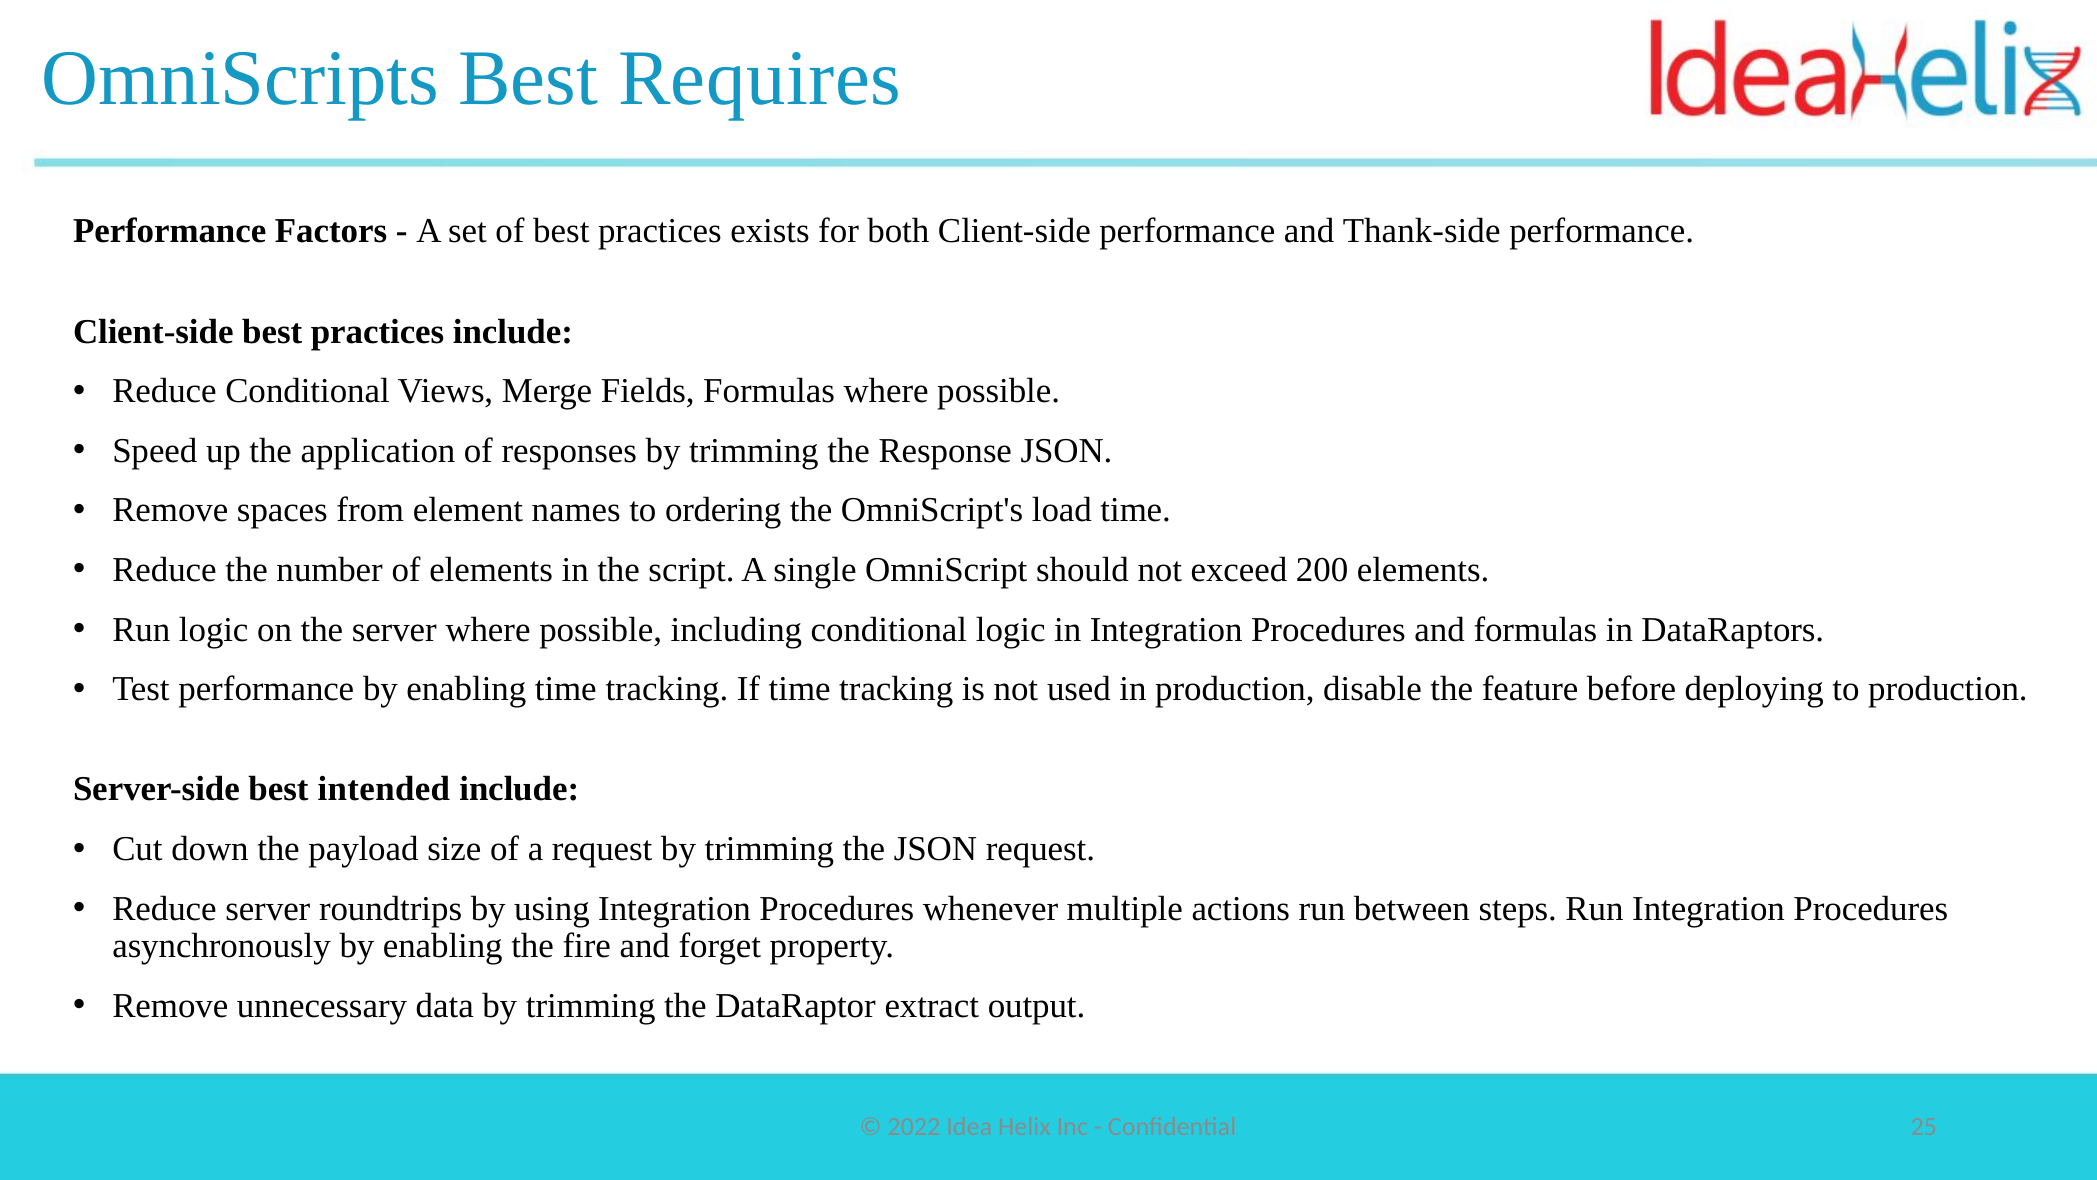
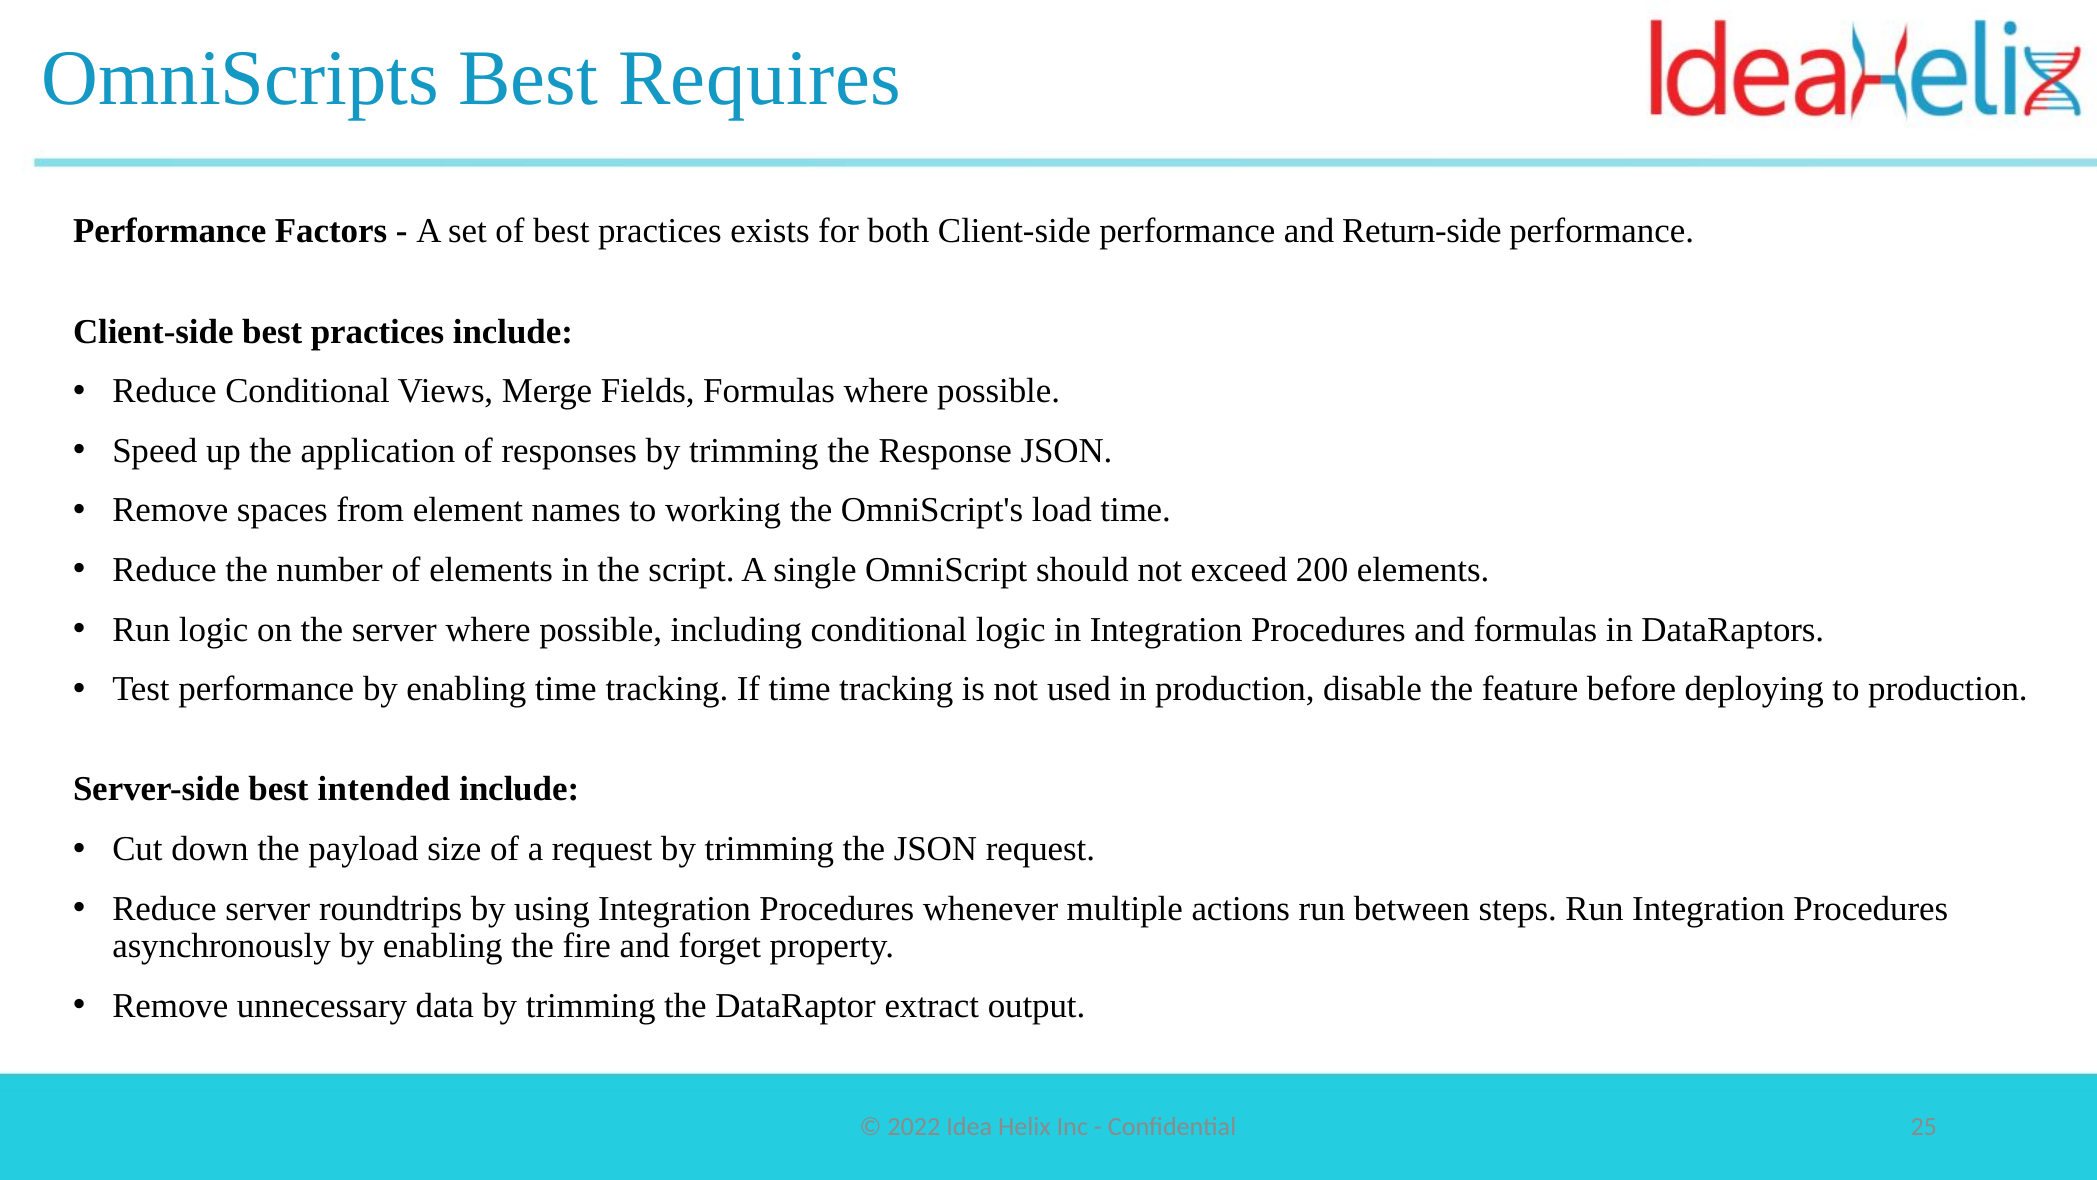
Thank-side: Thank-side -> Return-side (1422, 231)
ordering: ordering -> working (723, 510)
